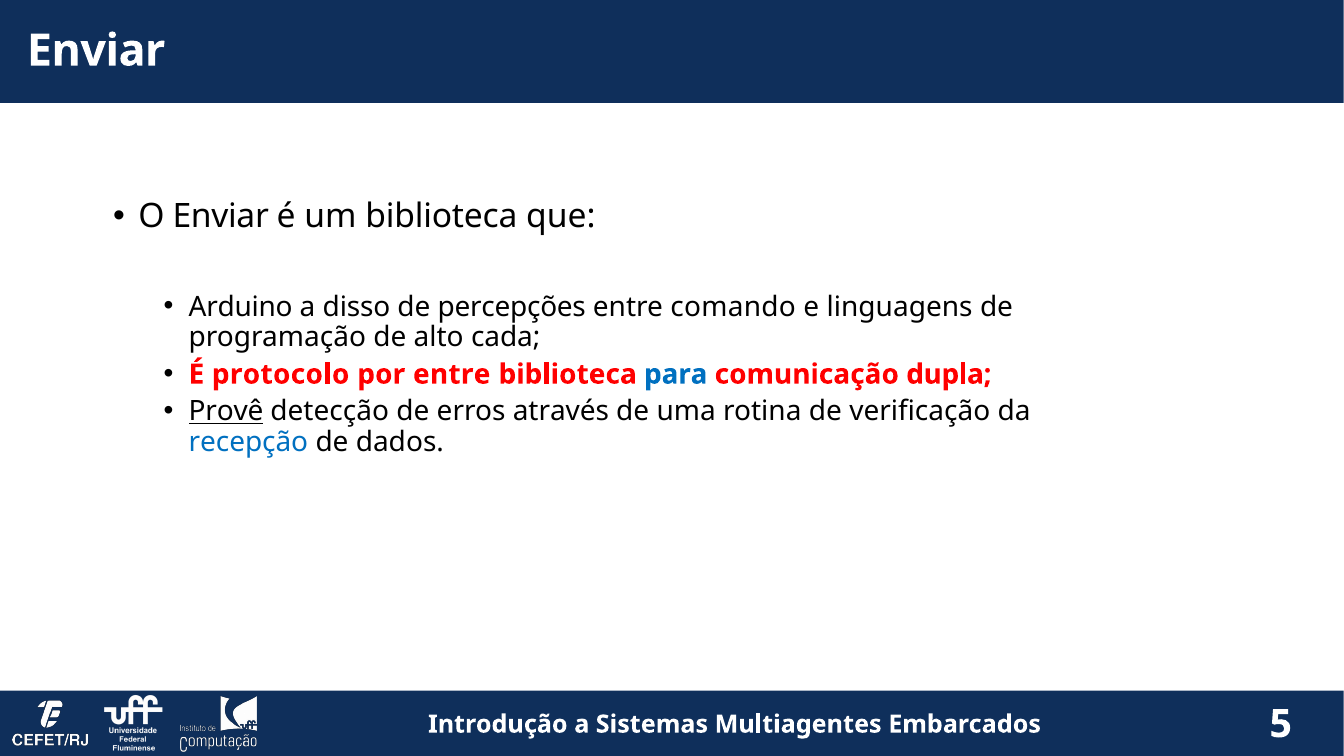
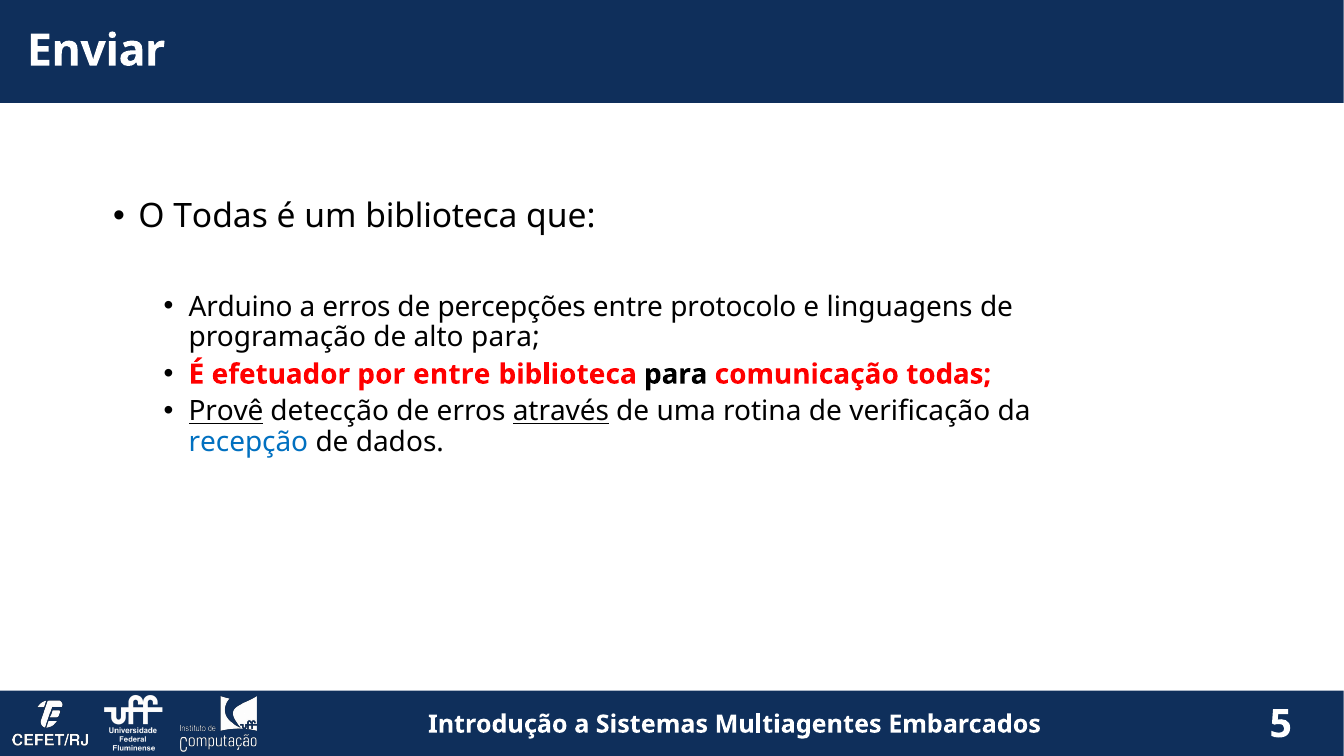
O Enviar: Enviar -> Todas (221, 216)
a disso: disso -> erros (357, 307)
comando: comando -> protocolo (733, 307)
alto cada: cada -> para (506, 337)
protocolo: protocolo -> efetuador (281, 374)
para colour: blue -> black (676, 374)
comunicação dupla: dupla -> todas (949, 374)
através underline: none -> present (561, 412)
